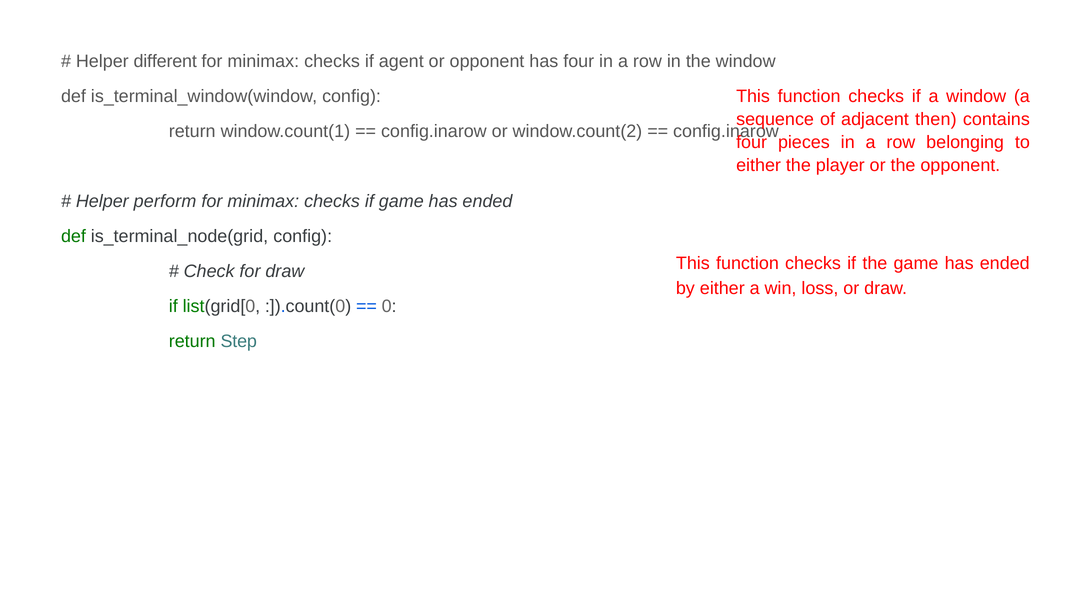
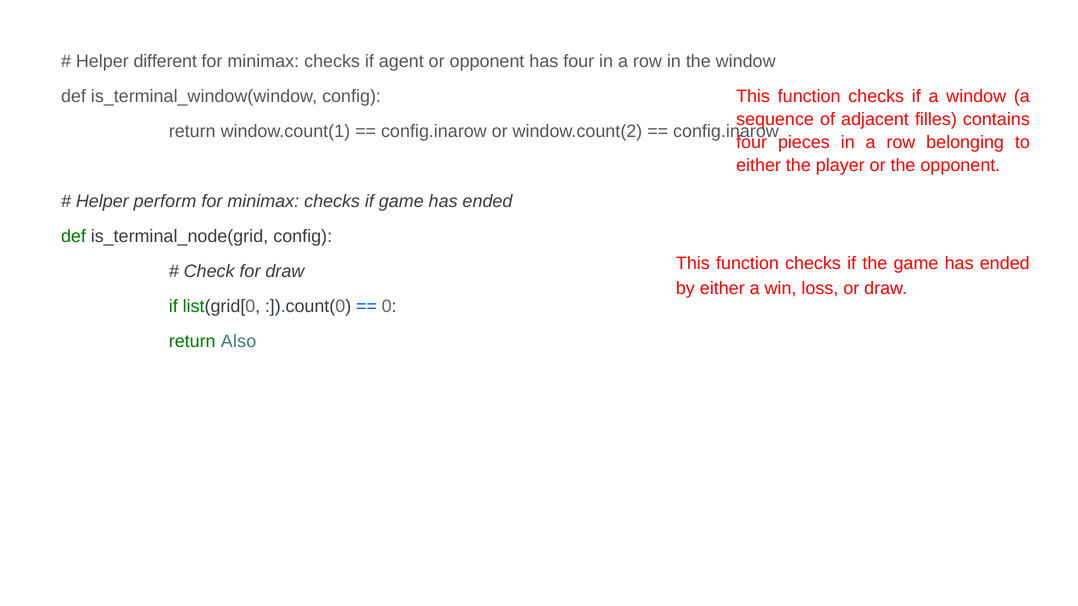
then: then -> filles (936, 119)
Step: Step -> Also (239, 341)
